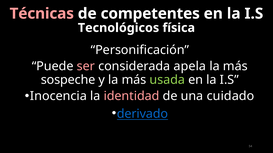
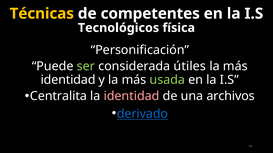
Técnicas colour: pink -> yellow (42, 14)
ser colour: pink -> light green (86, 67)
apela: apela -> útiles (190, 67)
sospeche: sospeche -> identidad (68, 80)
Inocencia: Inocencia -> Centralita (58, 96)
cuidado: cuidado -> archivos (231, 96)
